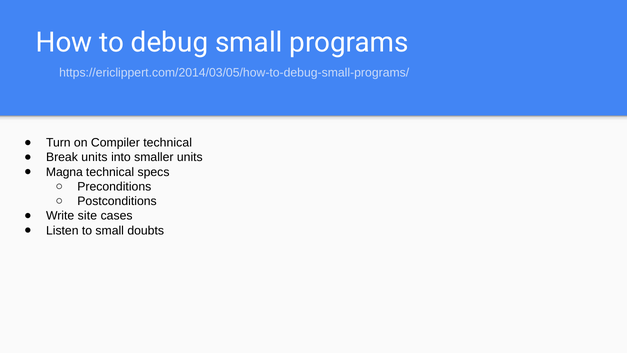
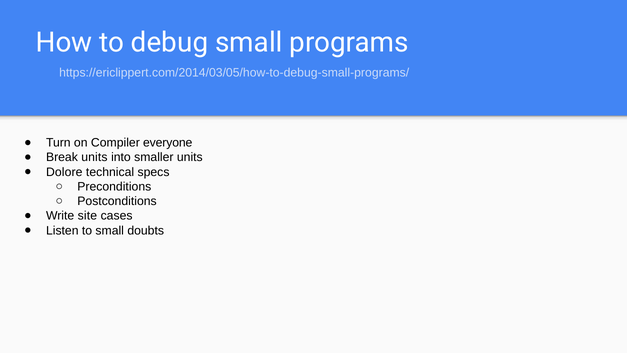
Compiler technical: technical -> everyone (168, 143)
Magna: Magna -> Dolore (64, 172)
